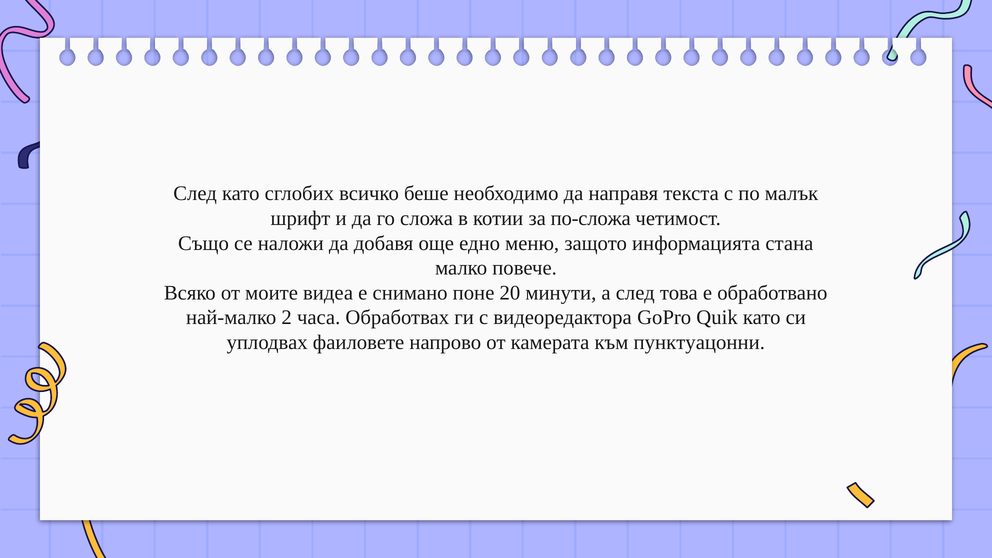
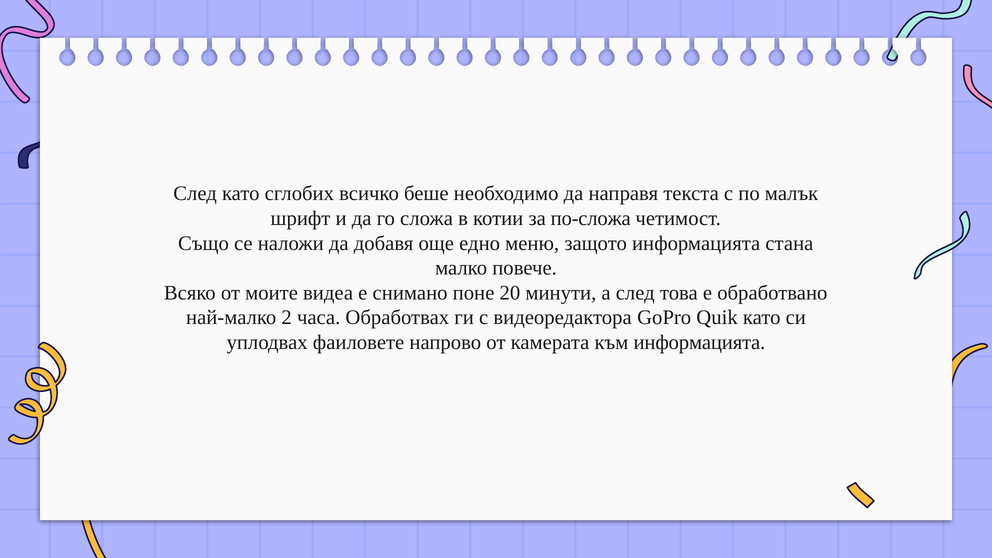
към пунктуацонни: пунктуацонни -> информацията (699, 342)
